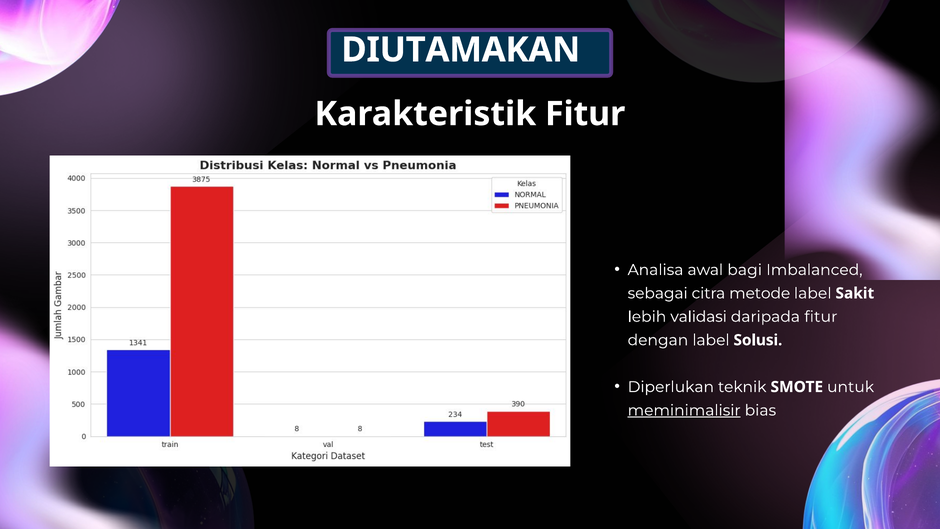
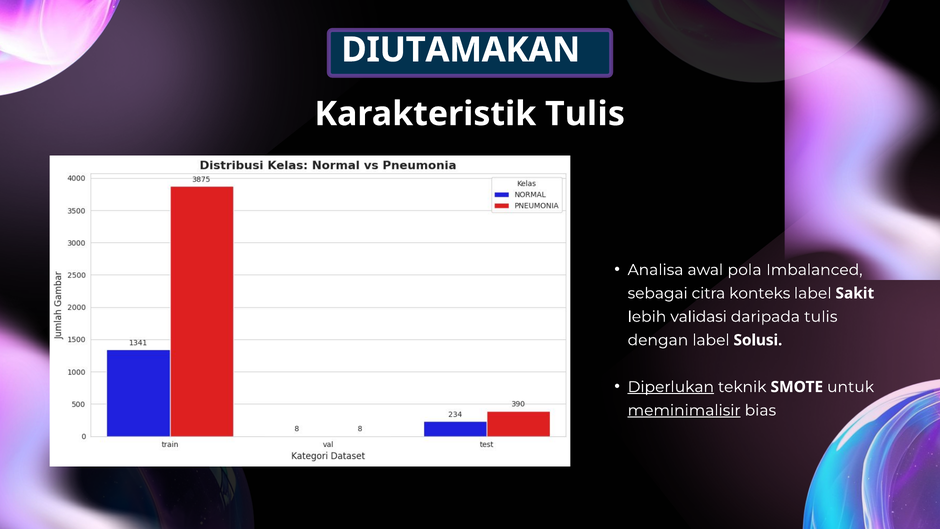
Karakteristik Fitur: Fitur -> Tulis (585, 114)
bagi: bagi -> pola (745, 270)
metode: metode -> konteks (760, 293)
daripada fitur: fitur -> tulis (821, 317)
Diperlukan underline: none -> present (671, 387)
